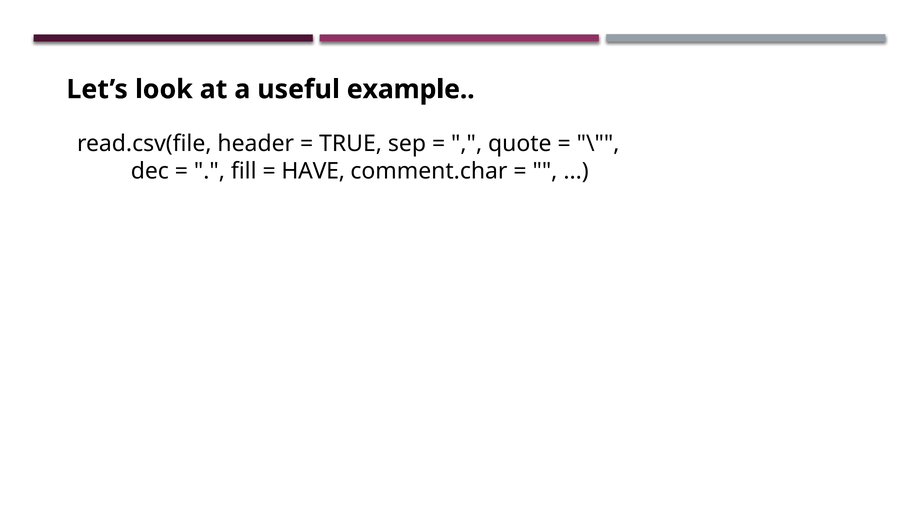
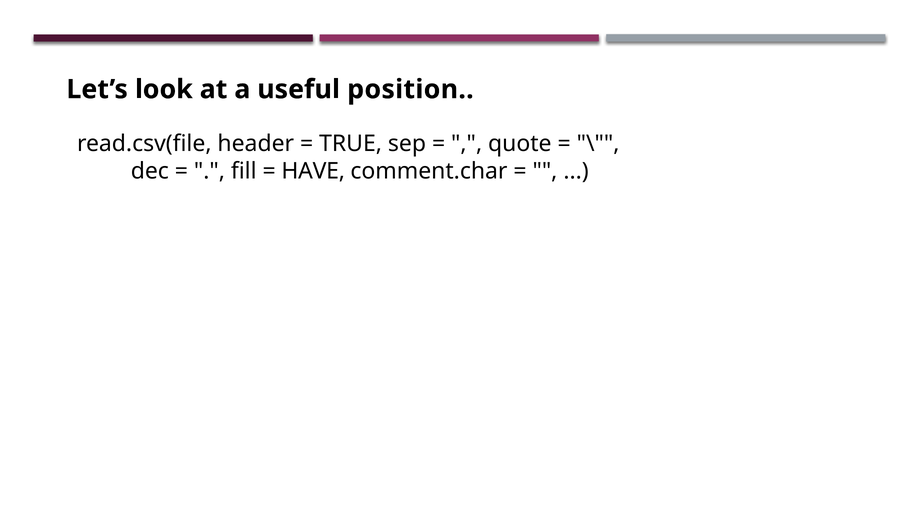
example: example -> position (410, 89)
